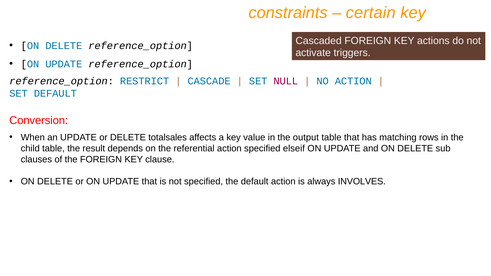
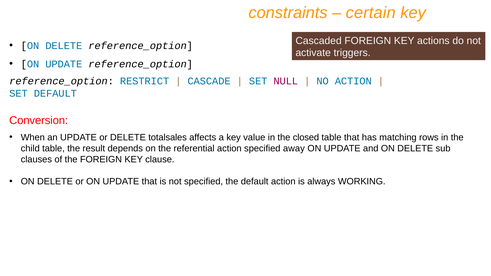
output: output -> closed (306, 138)
elseif: elseif -> away (294, 149)
INVOLVES: INVOLVES -> WORKING (362, 182)
